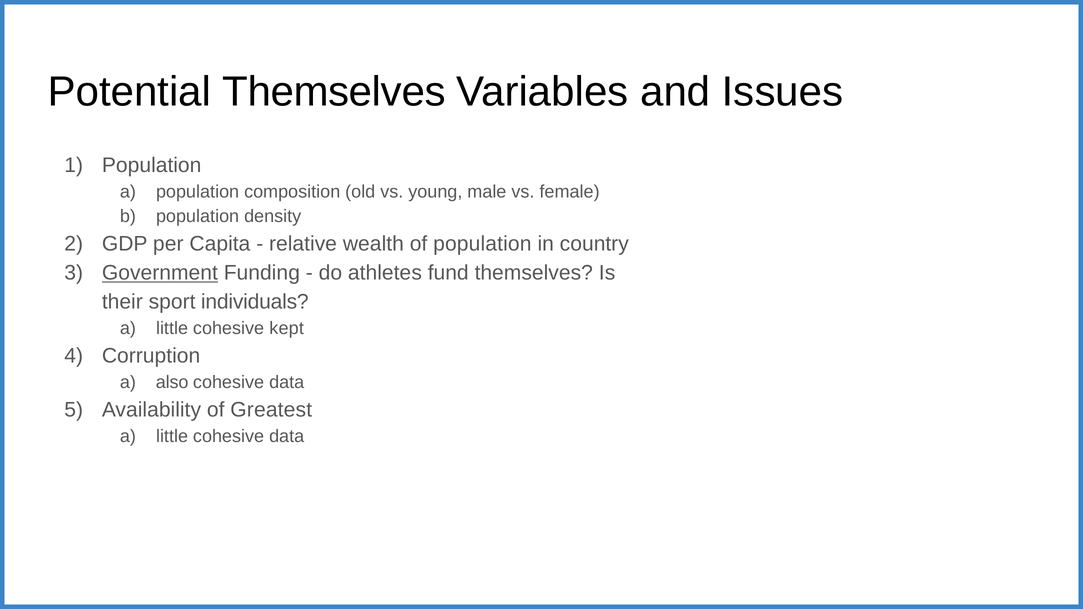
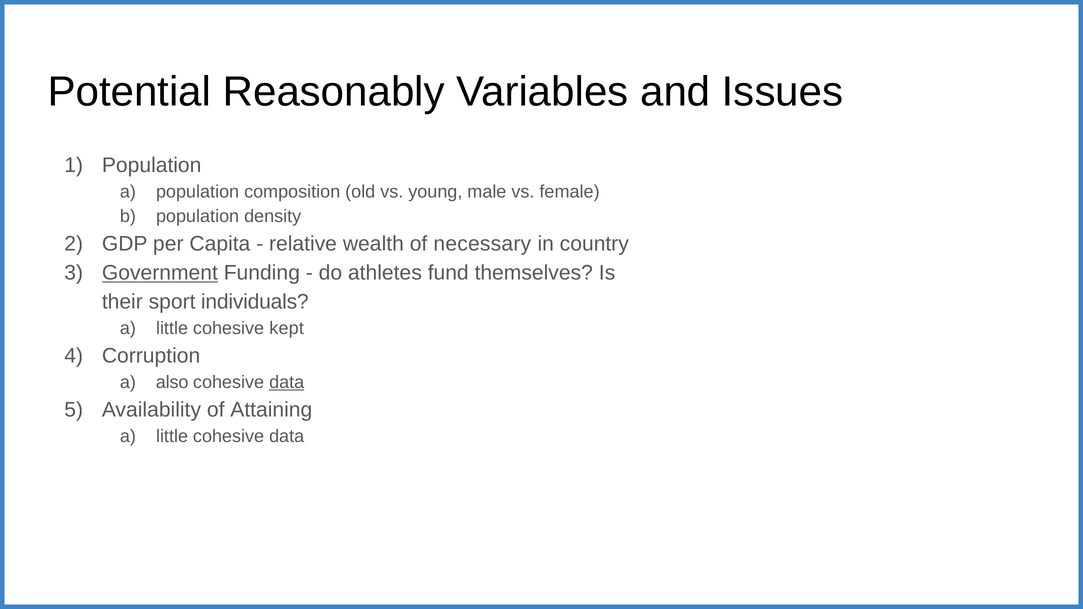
Potential Themselves: Themselves -> Reasonably (334, 92)
of population: population -> necessary (482, 244)
data underline: none -> present (287, 383)
Greatest: Greatest -> Attaining (271, 410)
